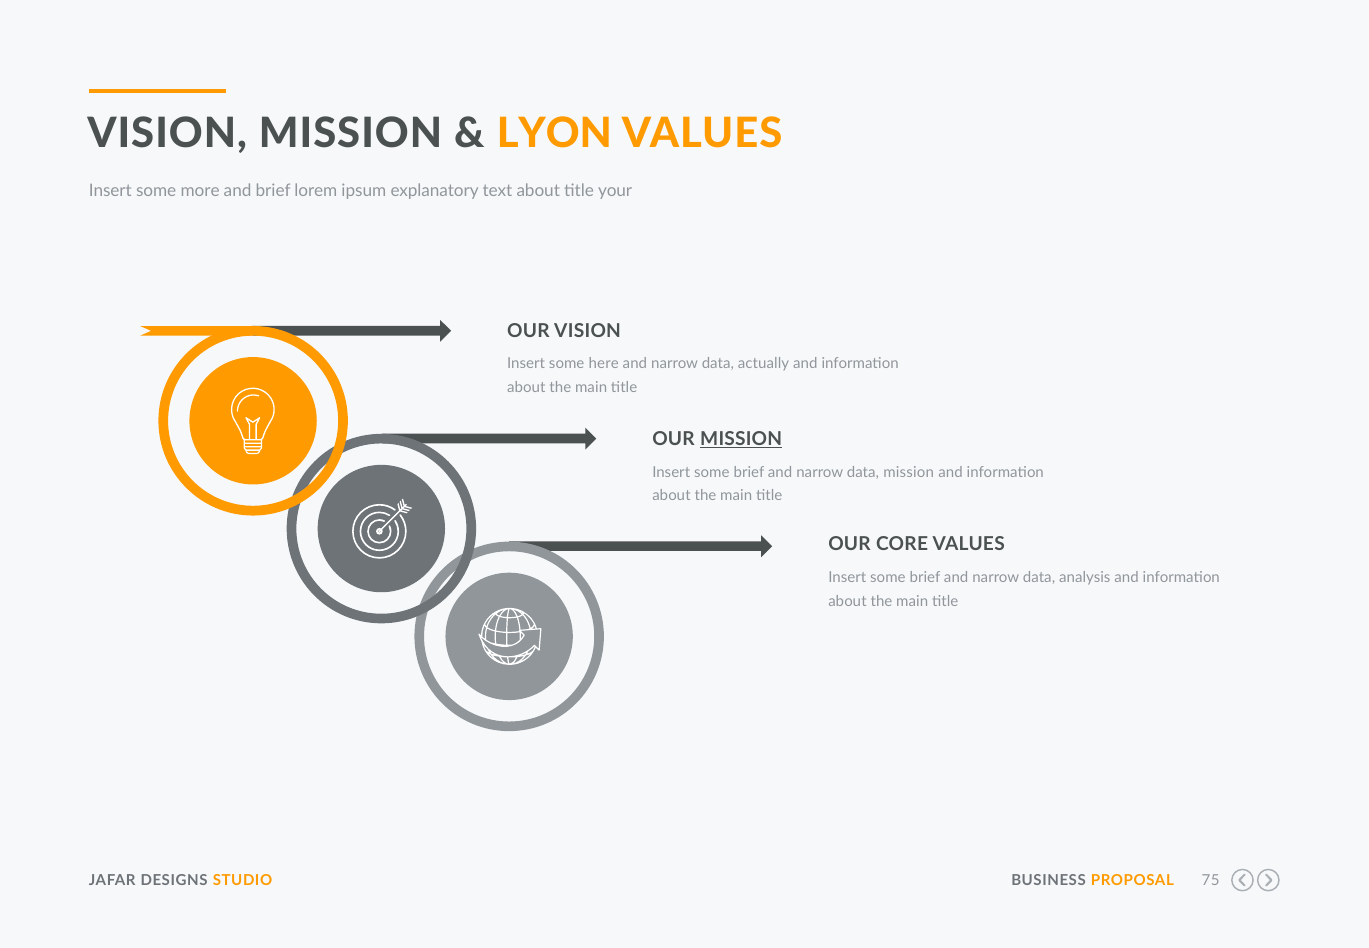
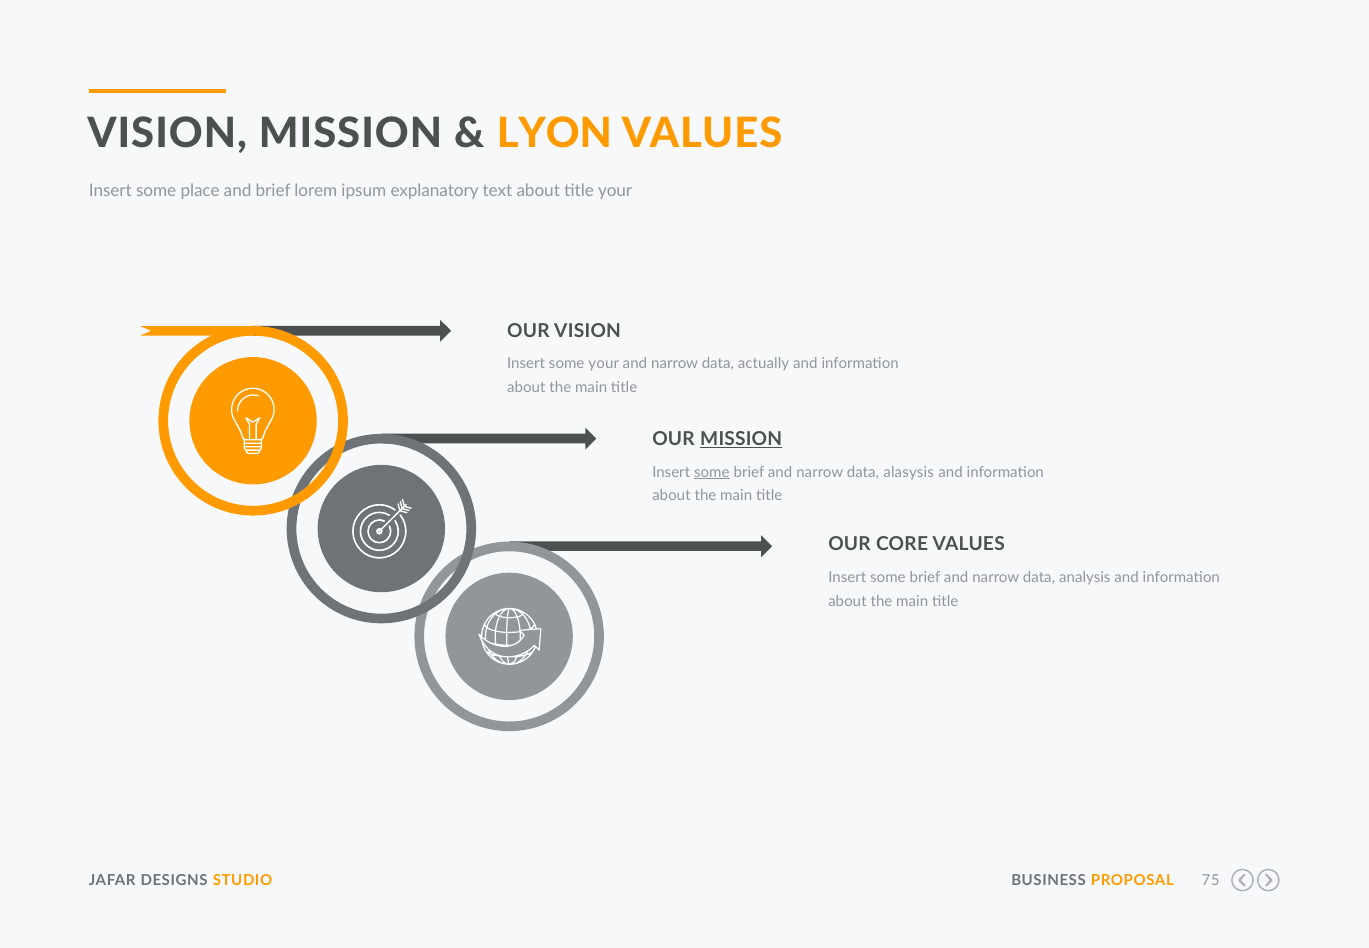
more: more -> place (200, 190)
some here: here -> your (604, 364)
some underline: none -> present (712, 472)
data mission: mission -> alasysis (909, 472)
